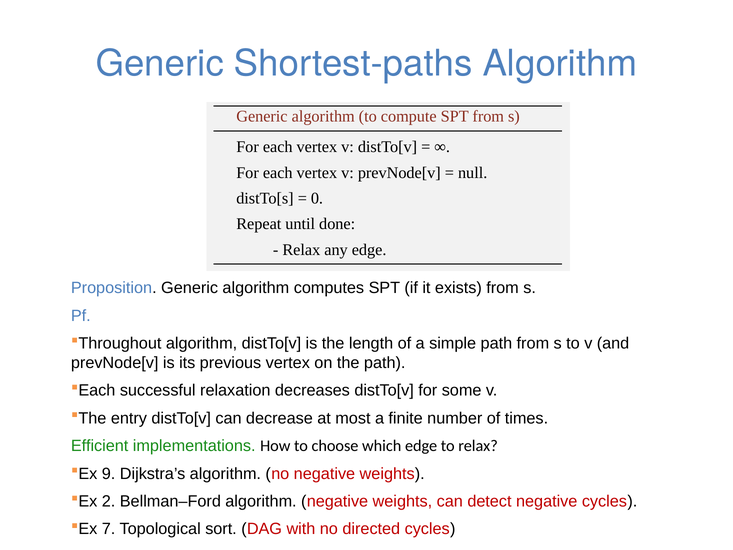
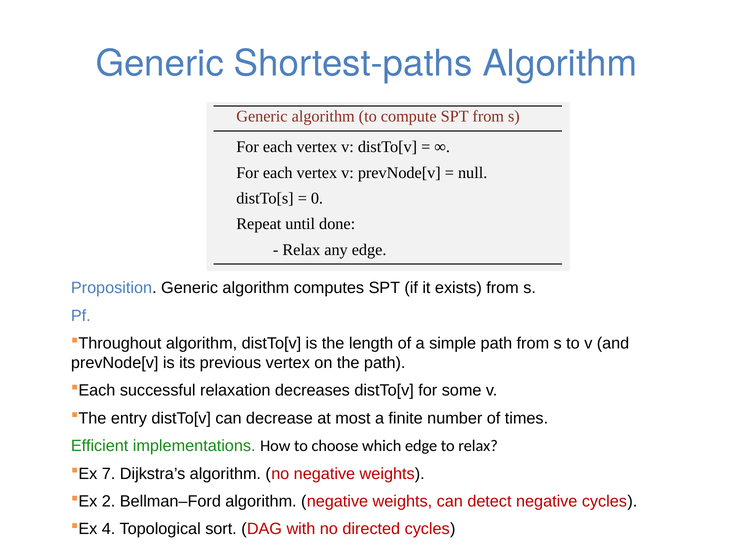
9: 9 -> 7 (109, 473)
7: 7 -> 4 (109, 529)
